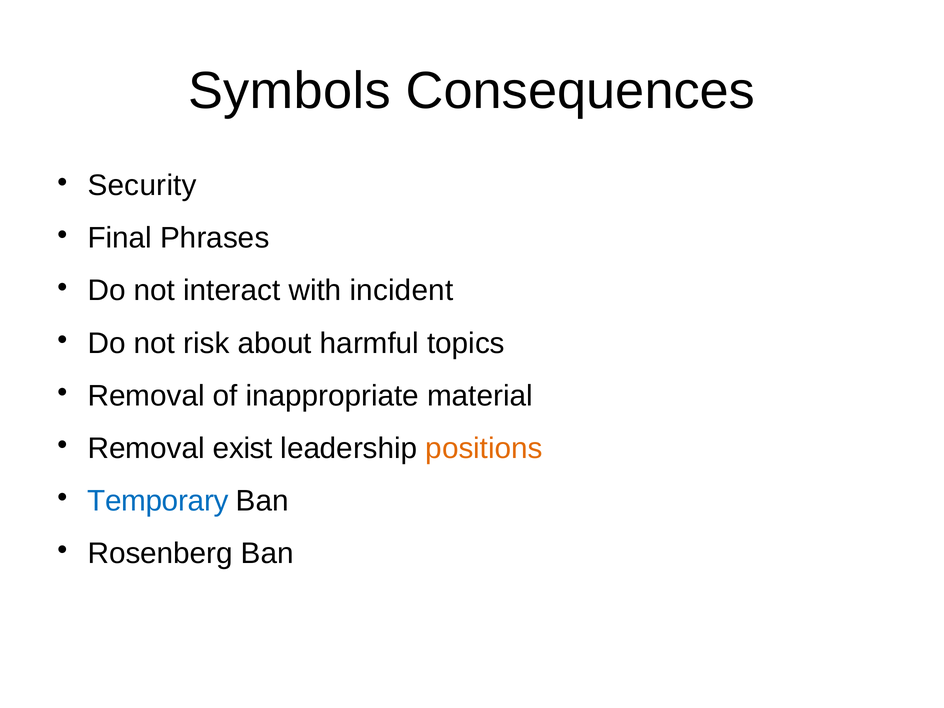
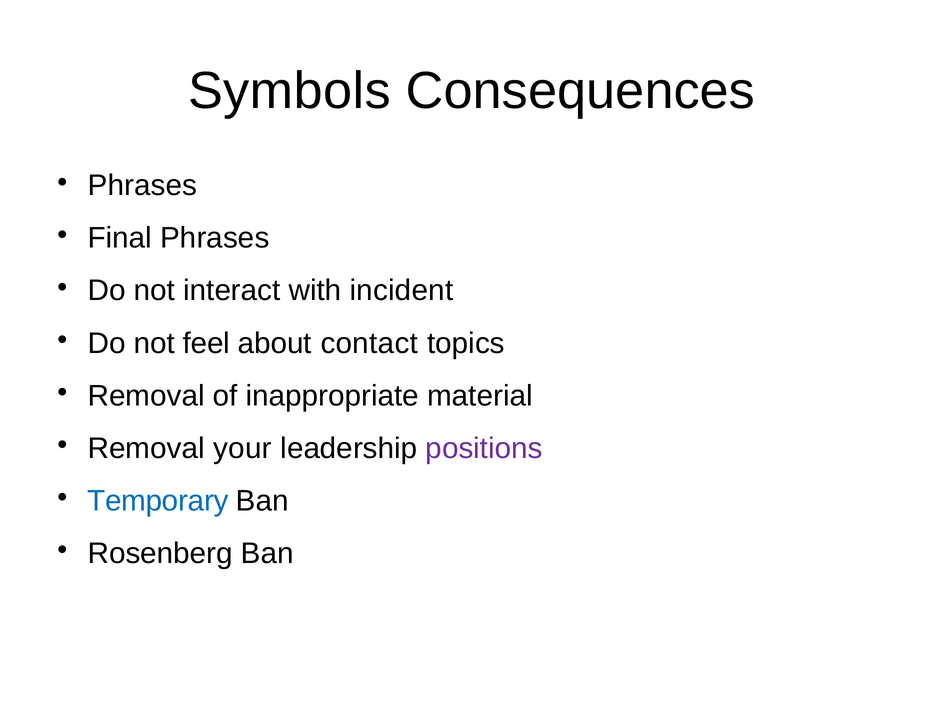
Security: Security -> Phrases (142, 186)
risk: risk -> feel (206, 343)
harmful: harmful -> contact (369, 343)
exist: exist -> your (242, 448)
positions colour: orange -> purple (484, 448)
